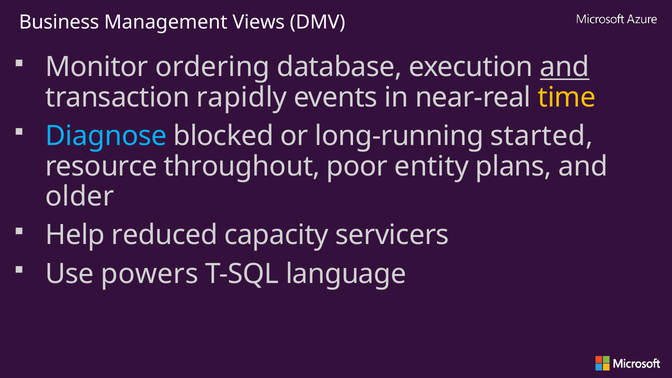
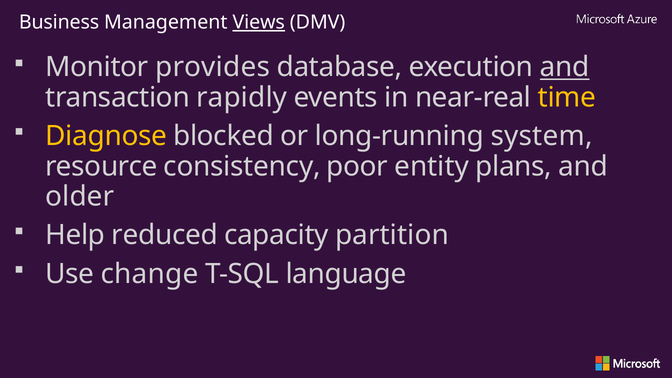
Views underline: none -> present (259, 22)
ordering: ordering -> provides (213, 67)
Diagnose colour: light blue -> yellow (106, 136)
started: started -> system (542, 136)
throughout: throughout -> consistency (242, 166)
servicers: servicers -> partition (392, 235)
powers: powers -> change (150, 274)
